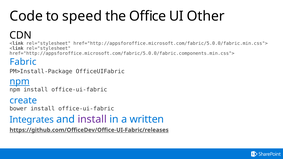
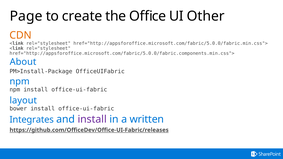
Code: Code -> Page (26, 16)
speed: speed -> create (82, 16)
CDN colour: black -> orange (21, 35)
Fabric: Fabric -> About (23, 62)
npm underline: present -> none (20, 82)
create: create -> layout (23, 101)
